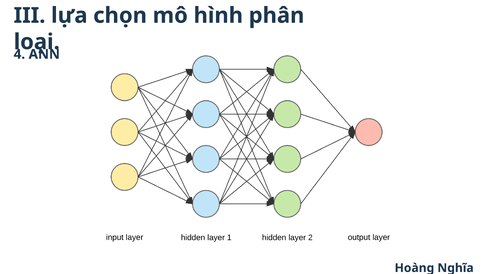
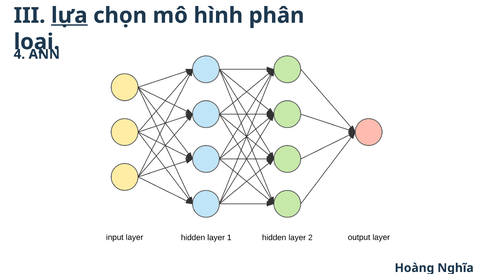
lựa underline: none -> present (69, 16)
